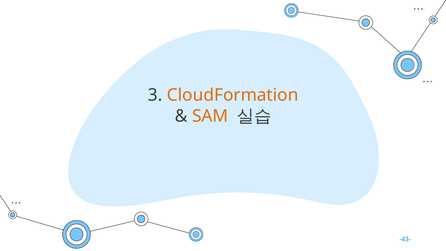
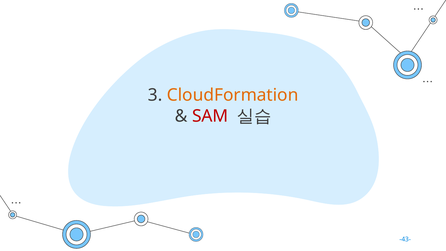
SAM colour: orange -> red (210, 116)
